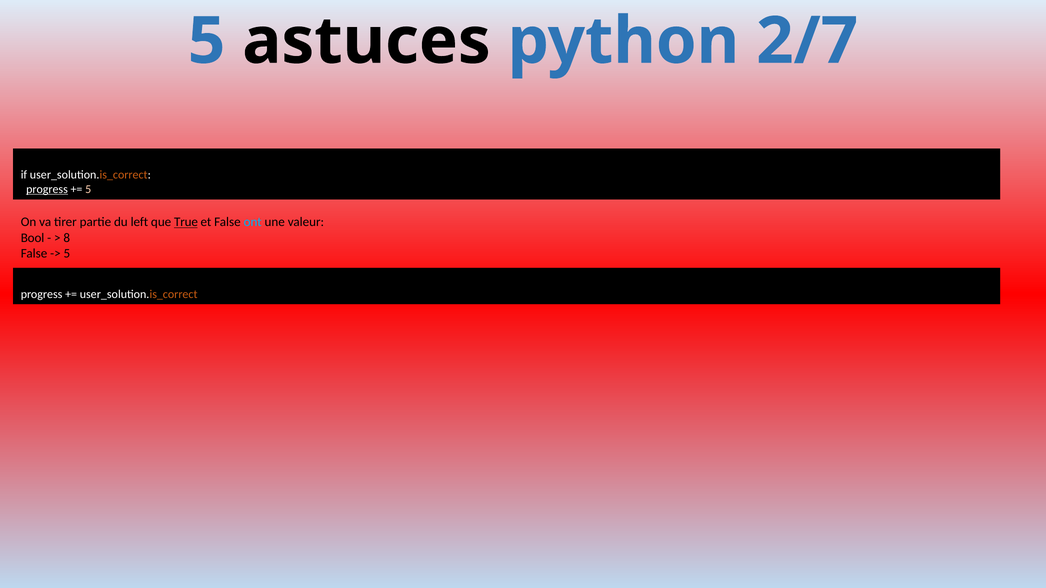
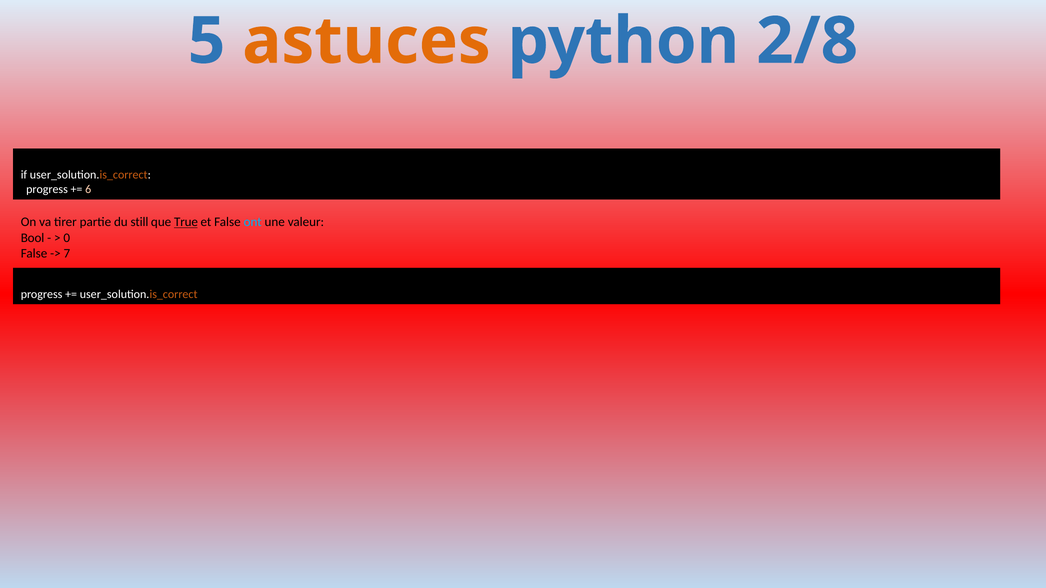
astuces colour: black -> orange (366, 41)
2/7: 2/7 -> 2/8 (807, 41)
progress underline: present -> none (47, 189)
5: 5 -> 6 (88, 189)
left: left -> still (139, 222)
8: 8 -> 0 (67, 238)
5: 5 -> 7 (67, 254)
